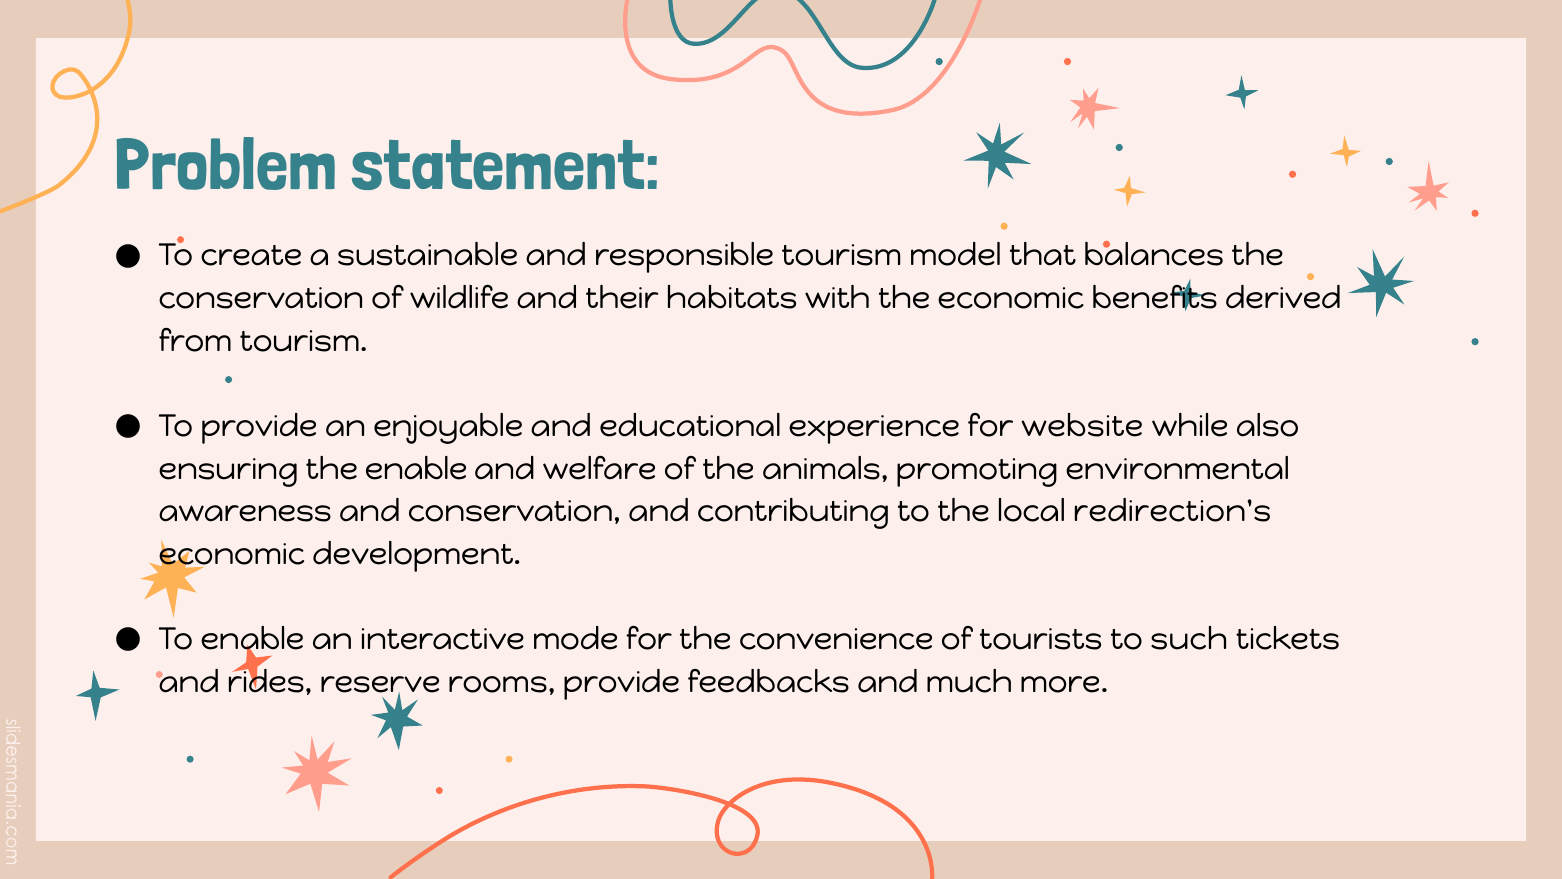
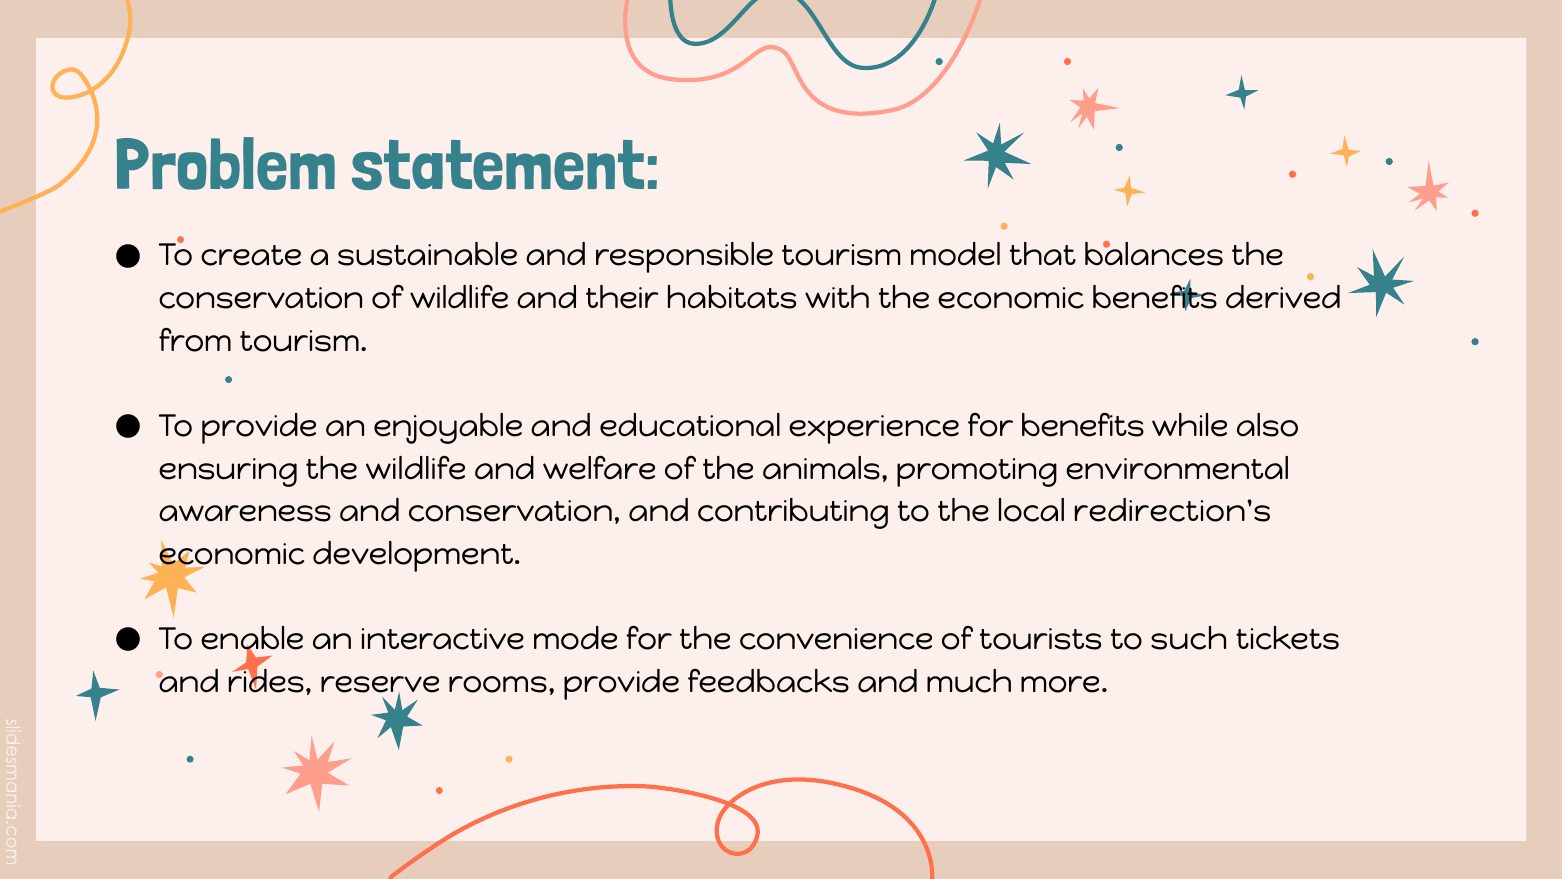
for website: website -> benefits (1083, 426)
the enable: enable -> wildlife (416, 469)
